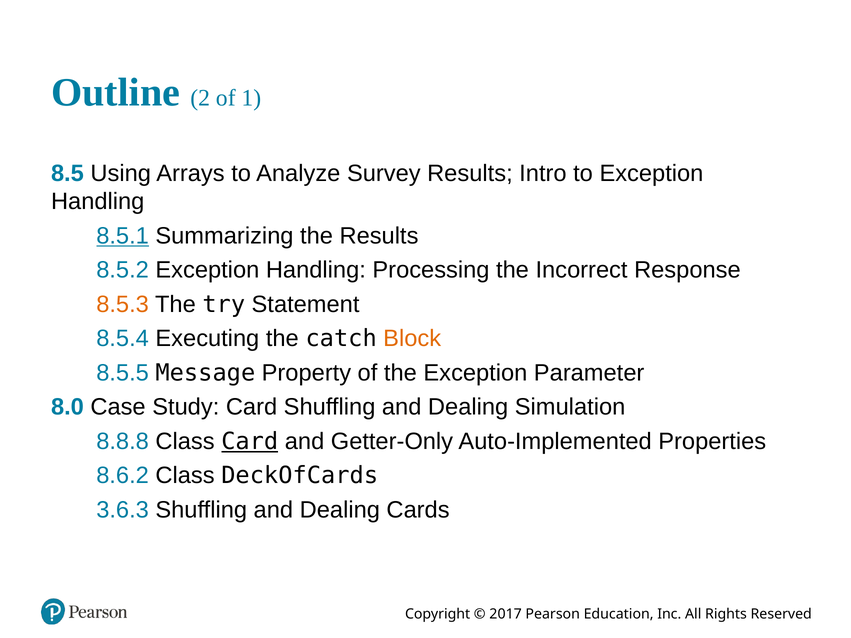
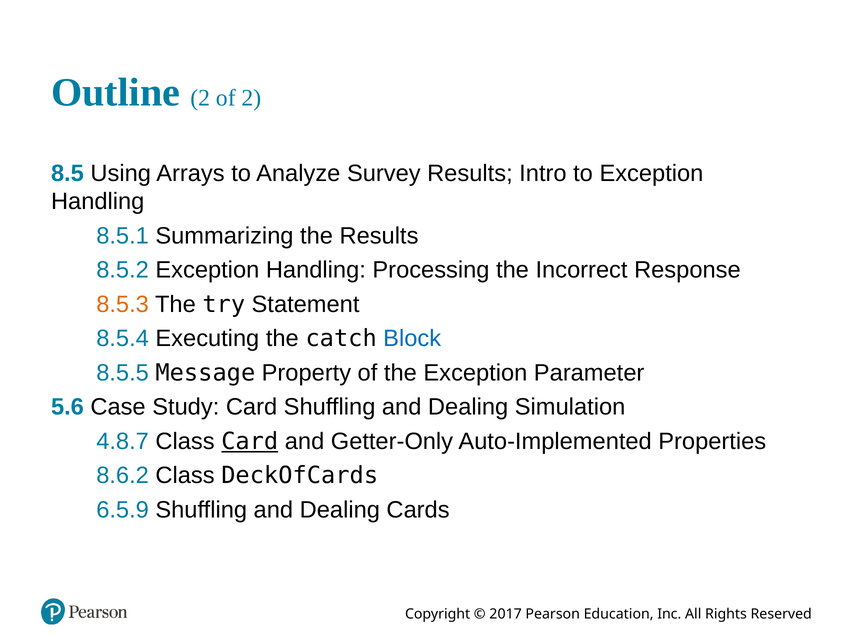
of 1: 1 -> 2 (251, 98)
8.5.1 underline: present -> none (123, 236)
Block colour: orange -> blue (412, 339)
8.0: 8.0 -> 5.6 (67, 407)
8.8.8: 8.8.8 -> 4.8.7 (123, 442)
3.6.3: 3.6.3 -> 6.5.9 (123, 510)
